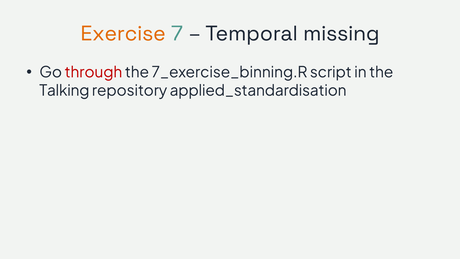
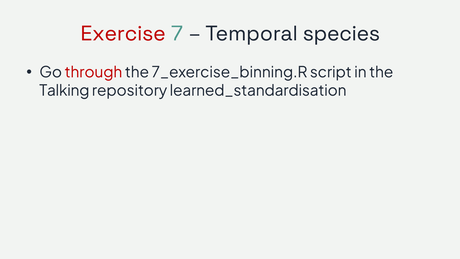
Exercise colour: orange -> red (123, 33)
missing: missing -> species (341, 33)
applied_standardisation: applied_standardisation -> learned_standardisation (258, 91)
